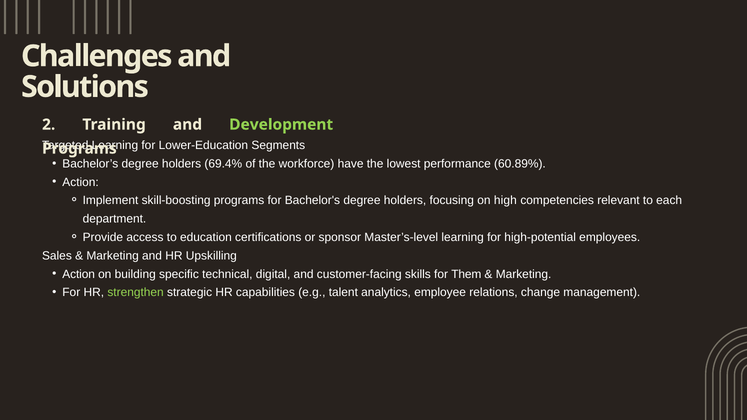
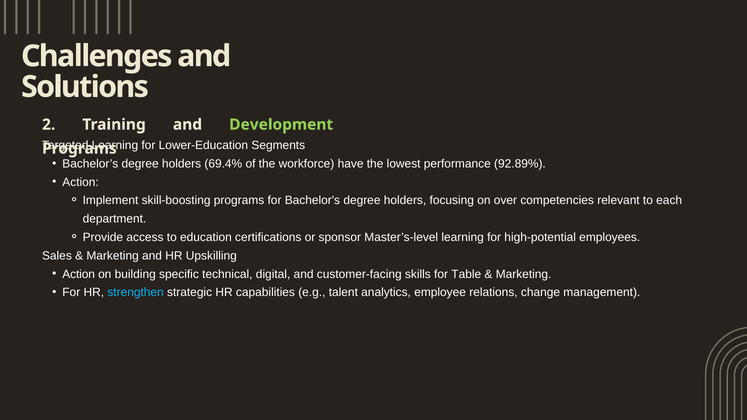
60.89%: 60.89% -> 92.89% (520, 164)
high: high -> over (505, 201)
Them: Them -> Table (466, 274)
strengthen colour: light green -> light blue (136, 293)
